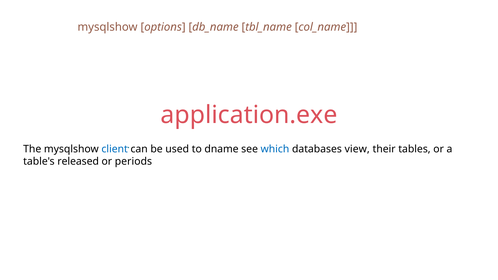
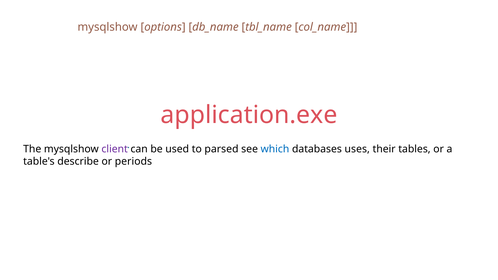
client colour: blue -> purple (115, 149)
dname: dname -> parsed (221, 149)
view: view -> uses (357, 149)
released: released -> describe (78, 162)
